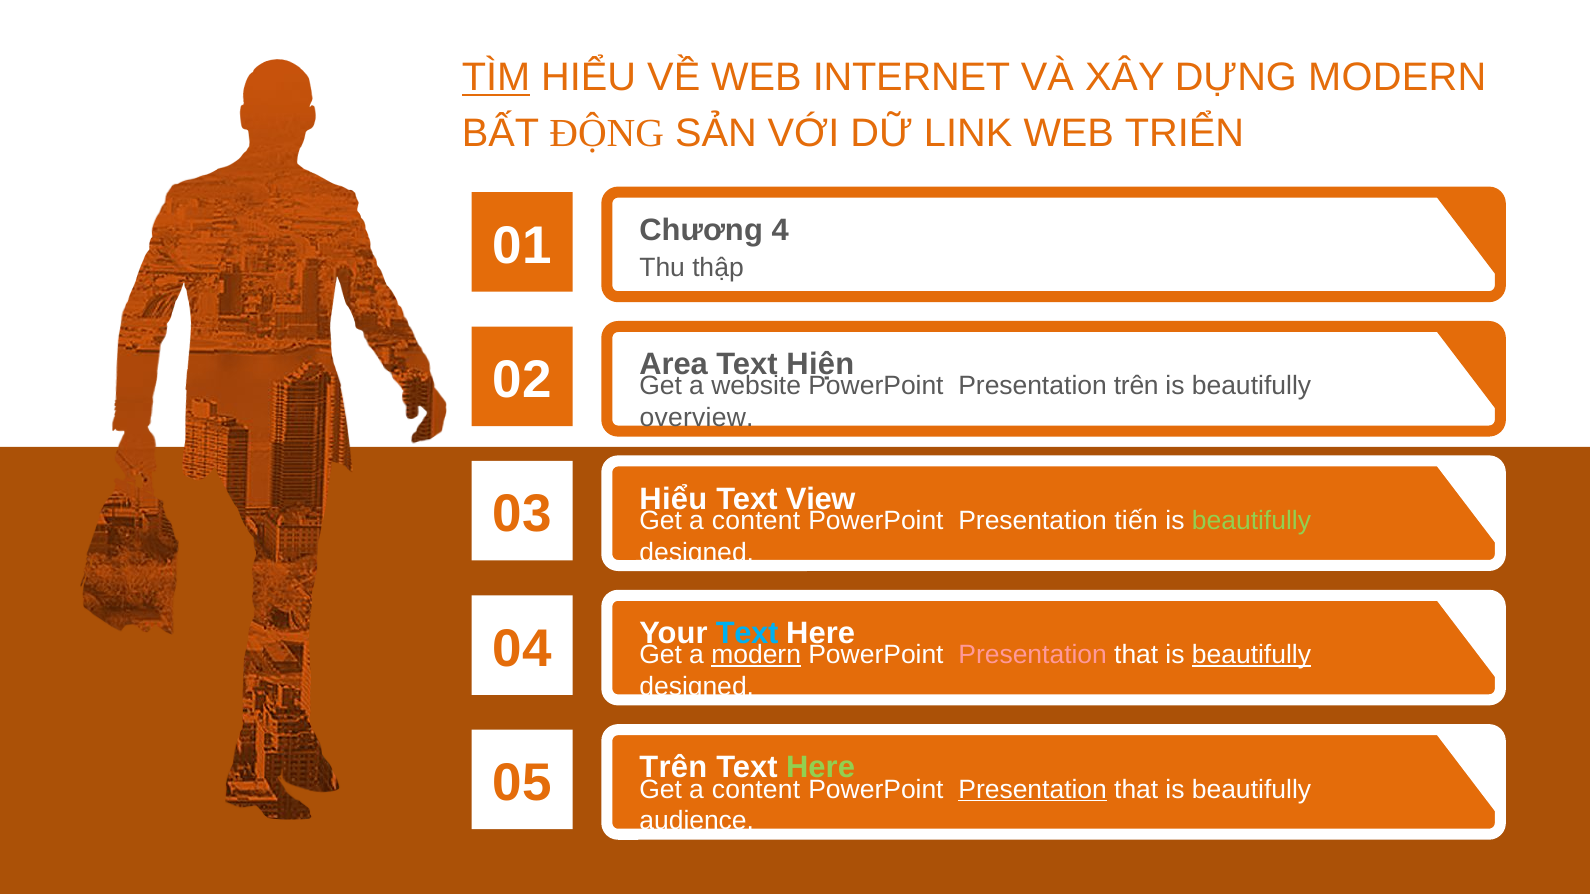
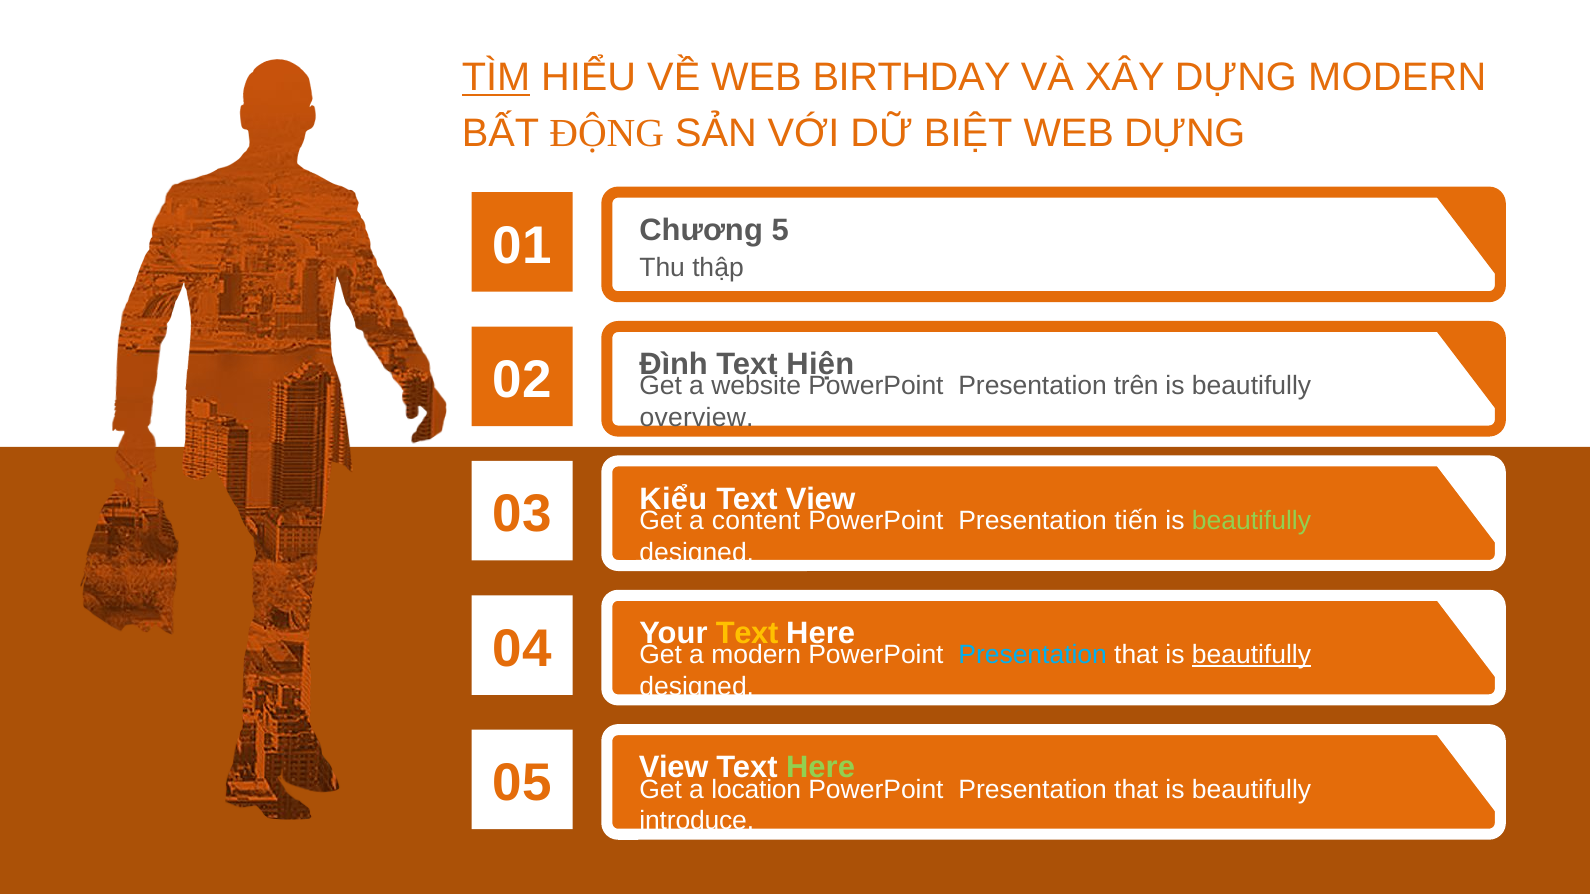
INTERNET: INTERNET -> BIRTHDAY (912, 78)
LINK: LINK -> BIỆT (968, 133)
WEB TRIỂN: TRIỂN -> DỰNG (1185, 133)
4: 4 -> 5 (780, 230)
Area: Area -> Đình (674, 365)
03 Hiểu: Hiểu -> Kiểu (673, 499)
Text colour: light blue -> yellow (747, 634)
modern underline: present -> none (756, 655)
Presentation colour: pink -> light blue (1033, 655)
05 Trên: Trên -> View (674, 768)
content: content -> location (756, 790)
Presentation underline: present -> none (1033, 790)
audience: audience -> introduce (697, 821)
